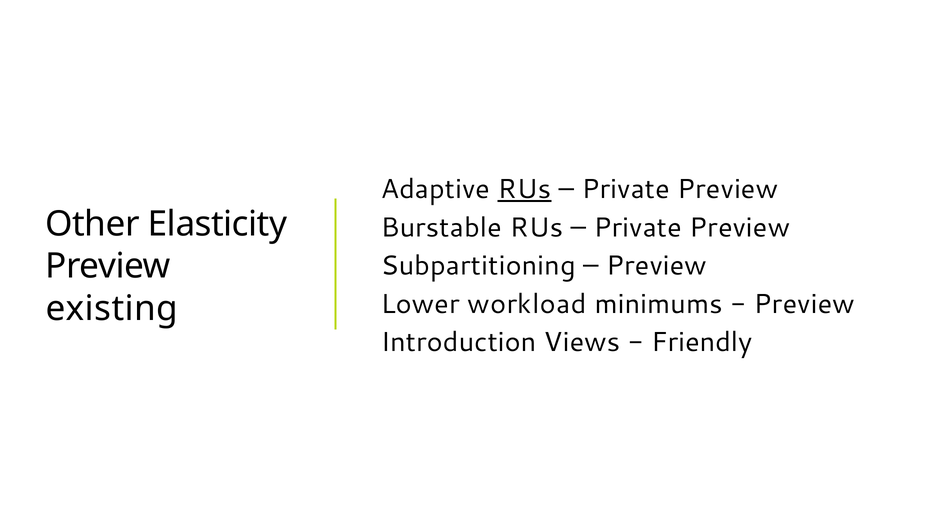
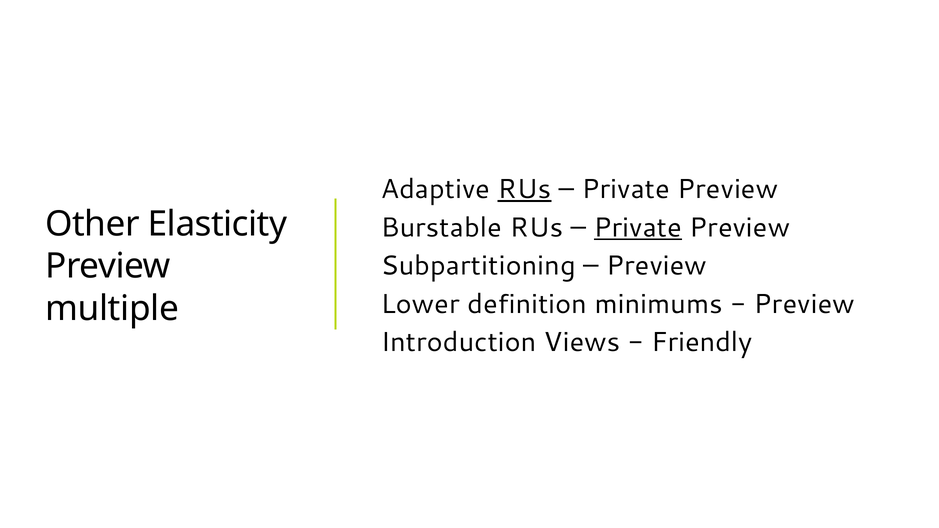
Private underline: none -> present (638, 228)
workload: workload -> definition (527, 304)
existing: existing -> multiple (112, 309)
